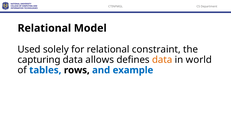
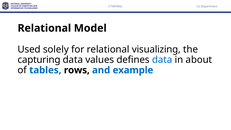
constraint: constraint -> visualizing (156, 49)
allows: allows -> values (100, 60)
data colour: orange -> blue (162, 60)
world: world -> about (199, 60)
